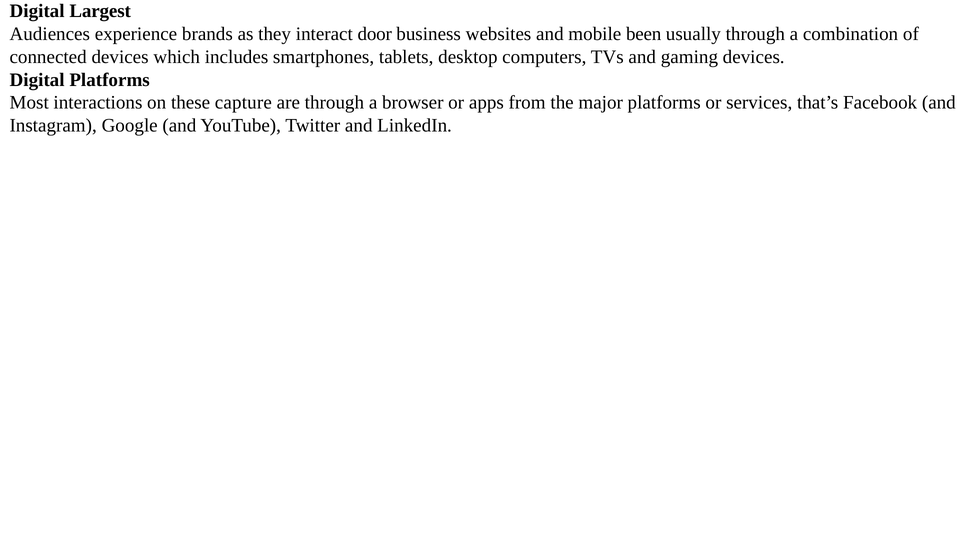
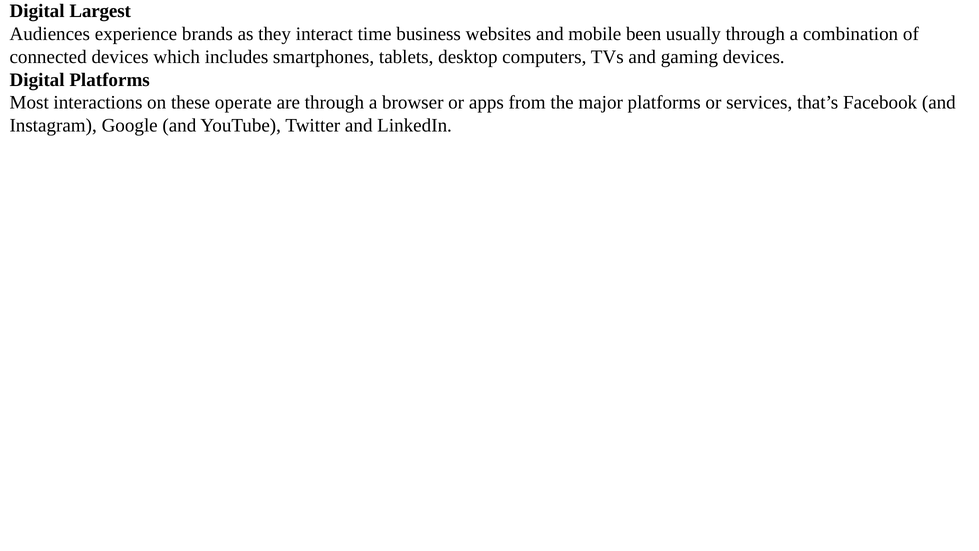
door: door -> time (375, 34)
capture: capture -> operate (243, 103)
